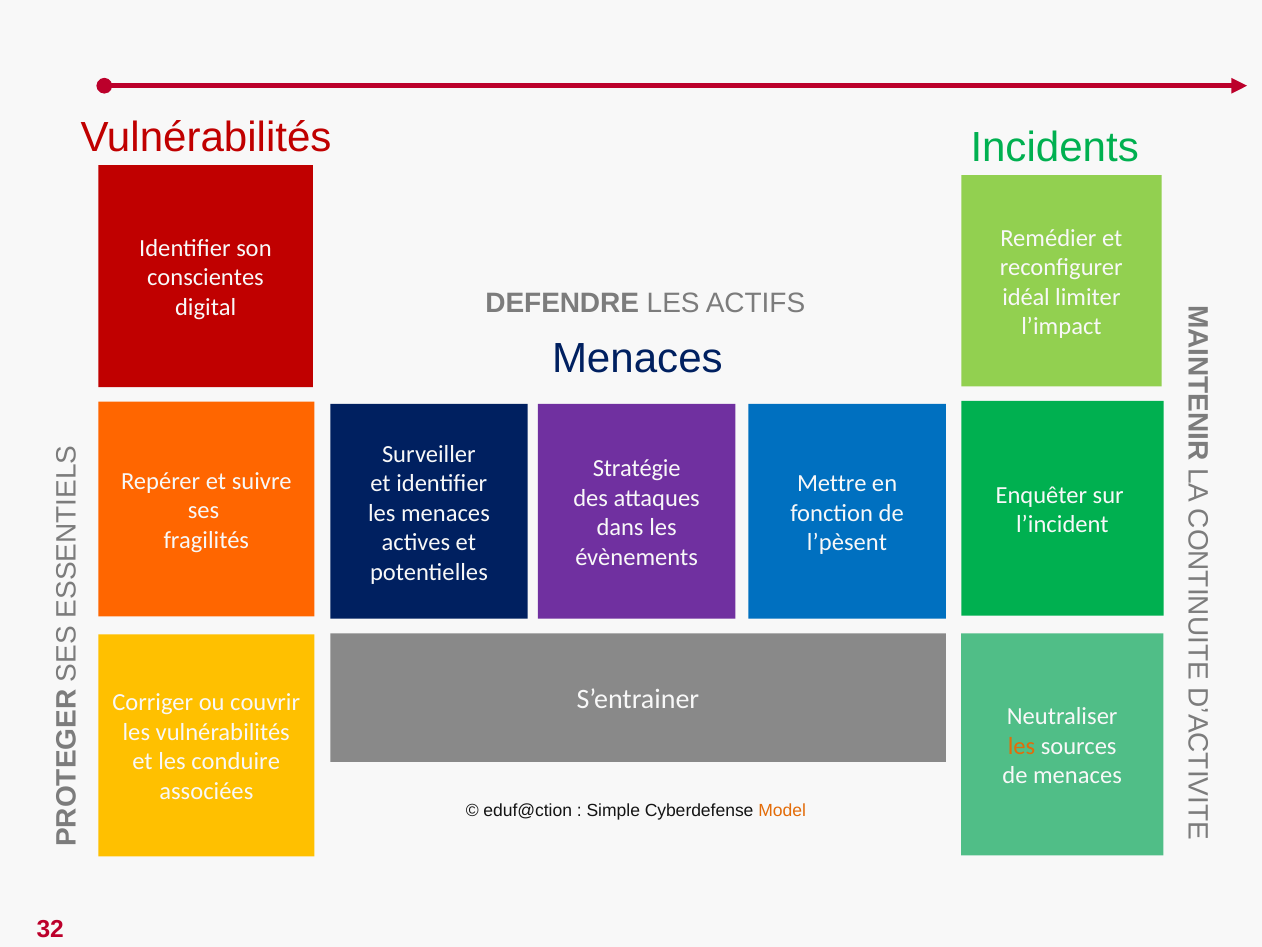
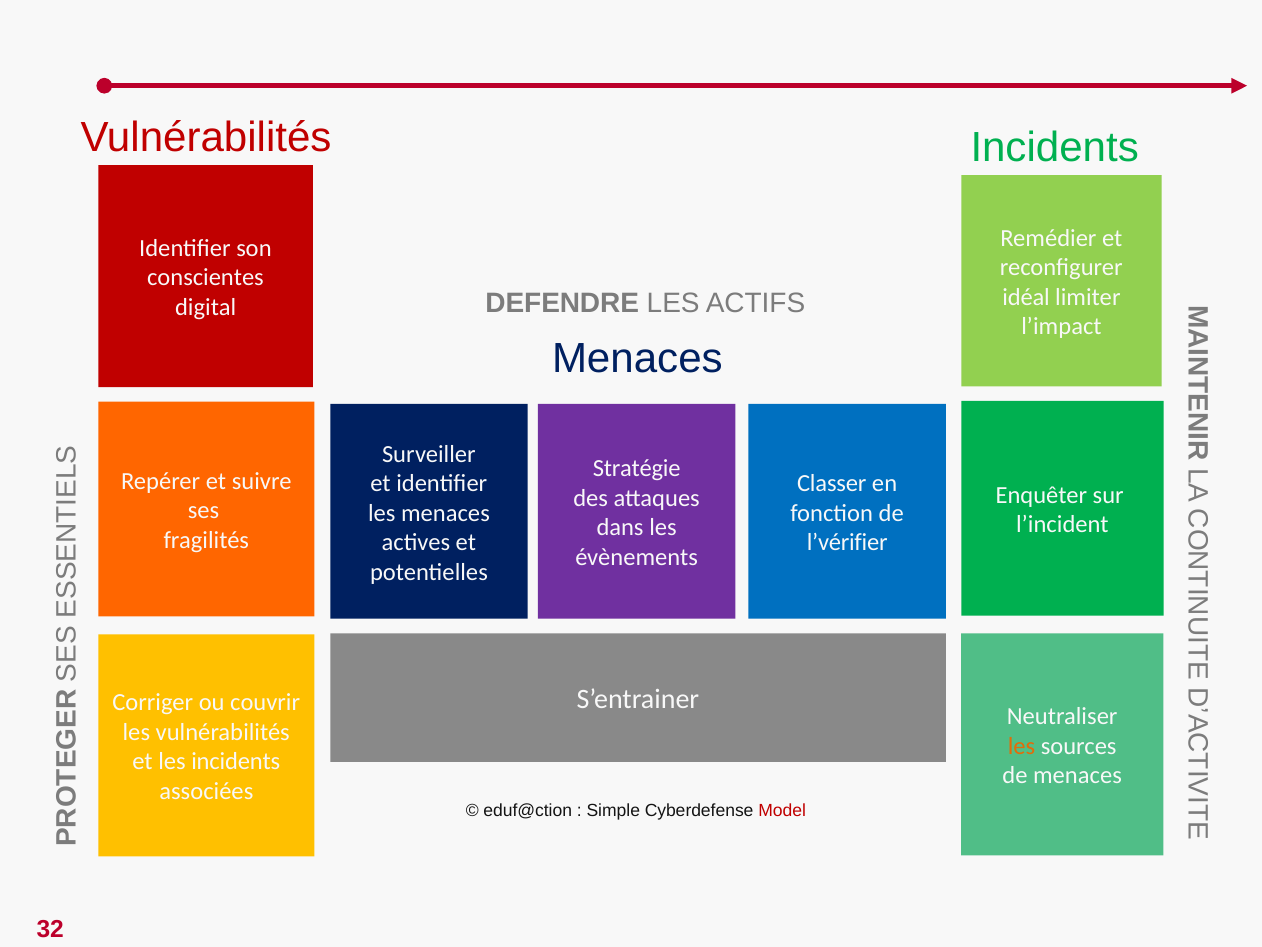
Mettre: Mettre -> Classer (832, 483)
l’pèsent: l’pèsent -> l’vérifier (847, 542)
les conduire: conduire -> incidents (236, 761)
Model colour: orange -> red (782, 810)
